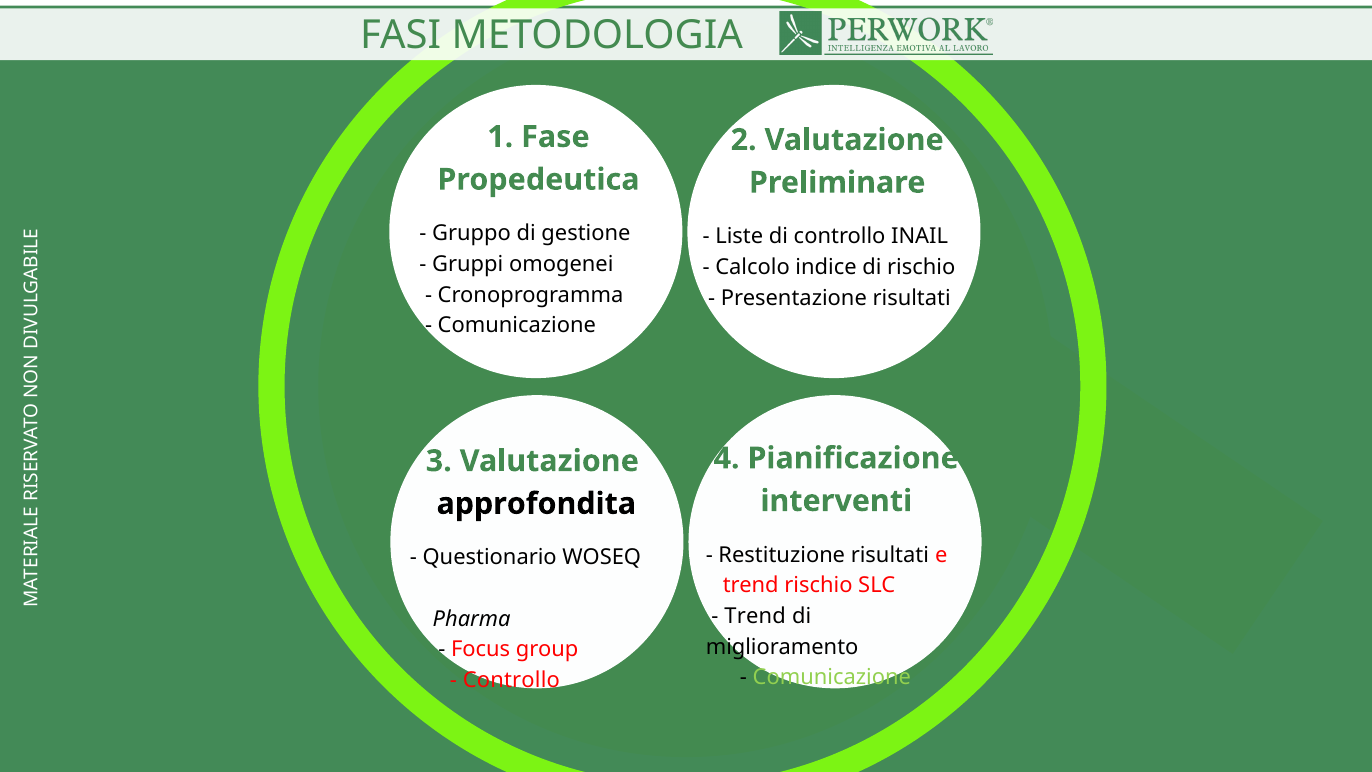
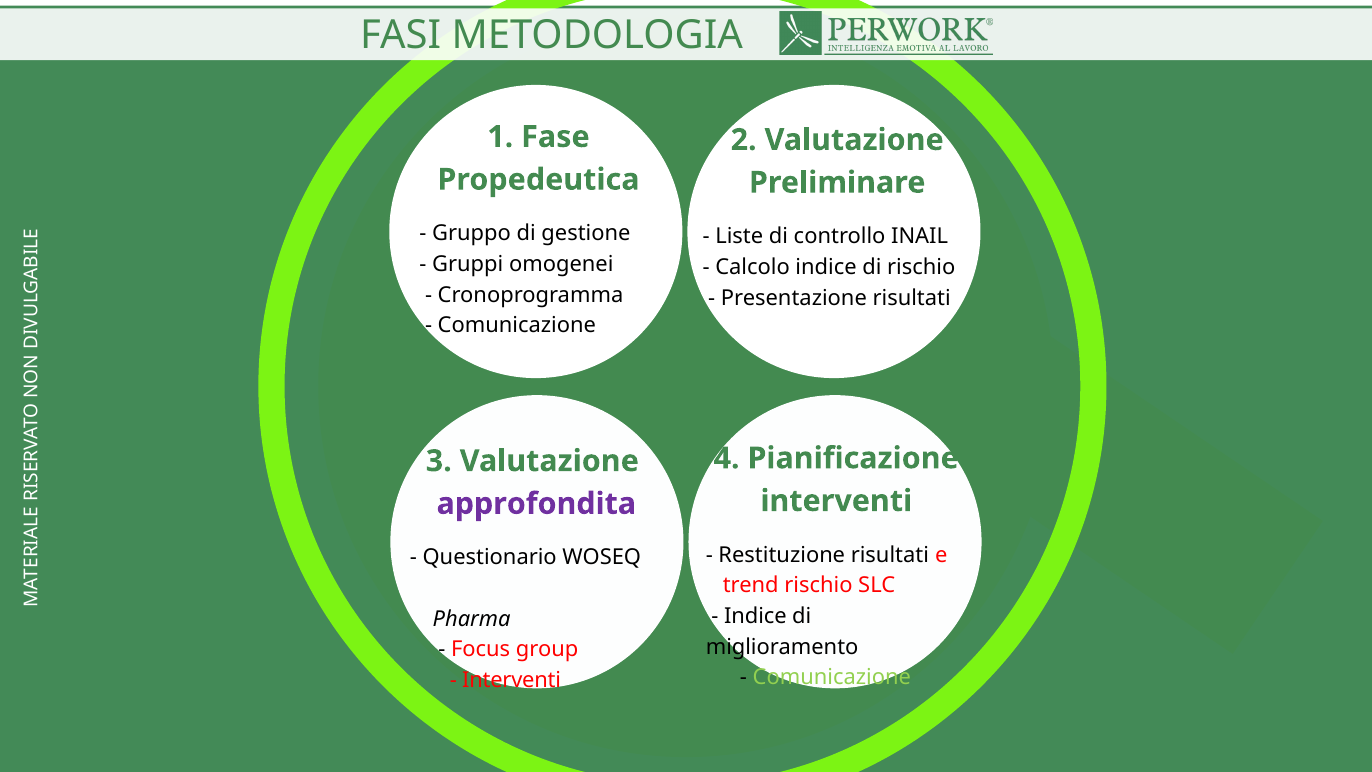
approfondita colour: black -> purple (536, 504)
Trend: Trend -> Indice (755, 616)
Controllo: Controllo -> Interventi (512, 680)
